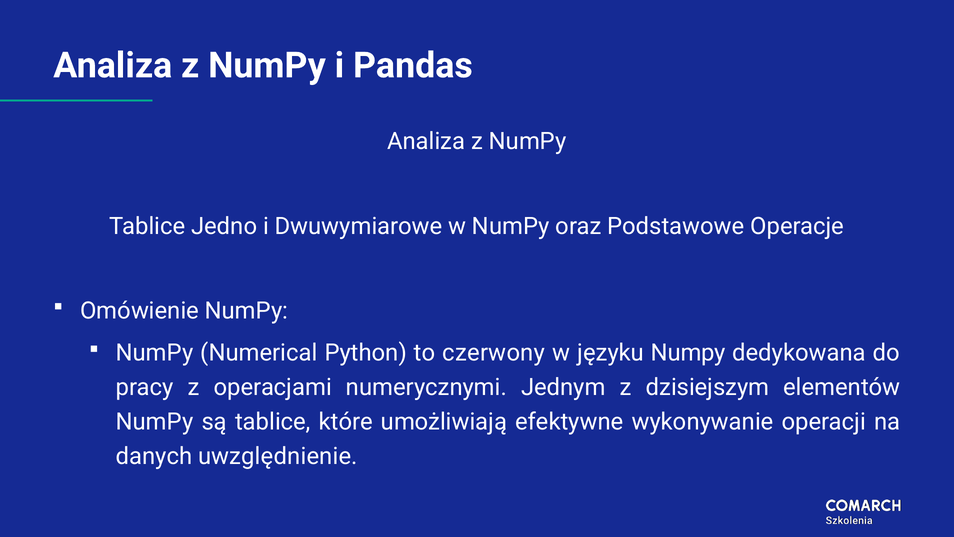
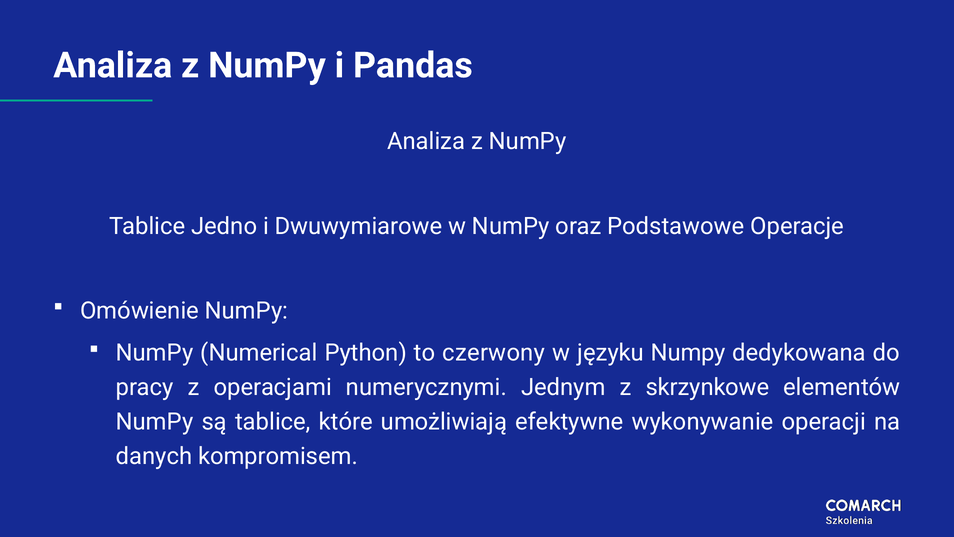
dzisiejszym: dzisiejszym -> skrzynkowe (708, 387)
uwzględnienie: uwzględnienie -> kompromisem (278, 456)
